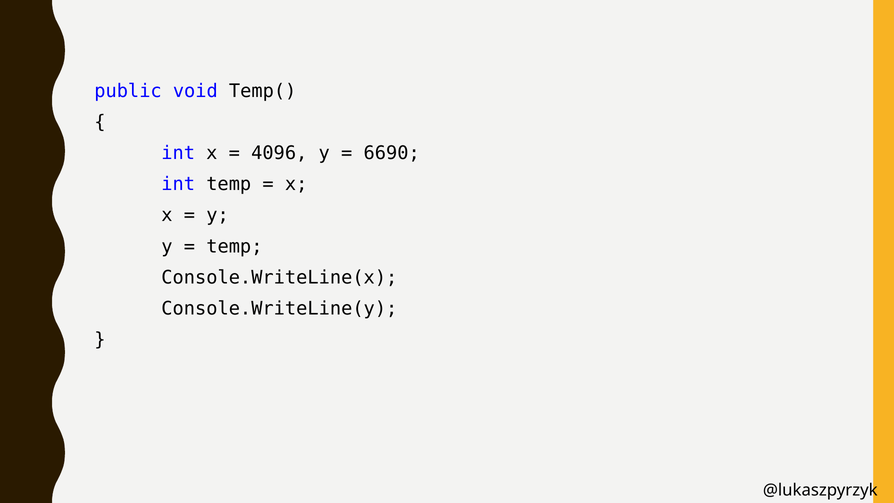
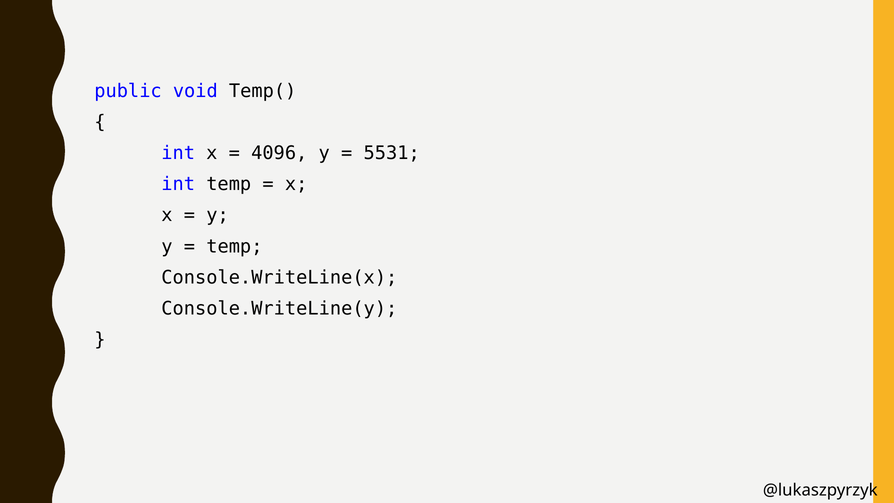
6690: 6690 -> 5531 (392, 153)
